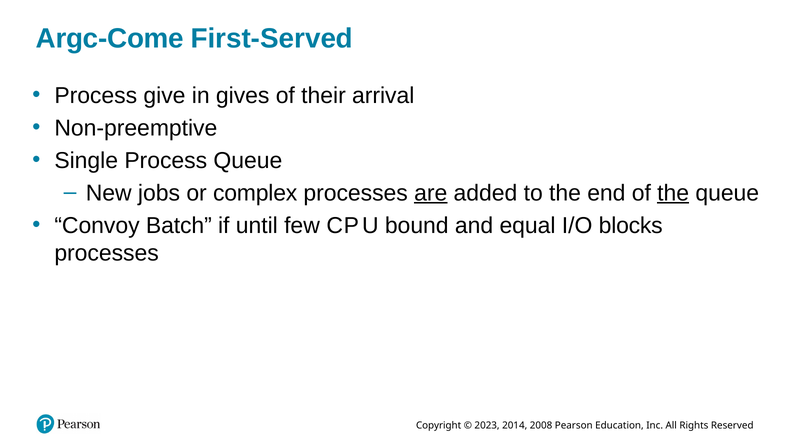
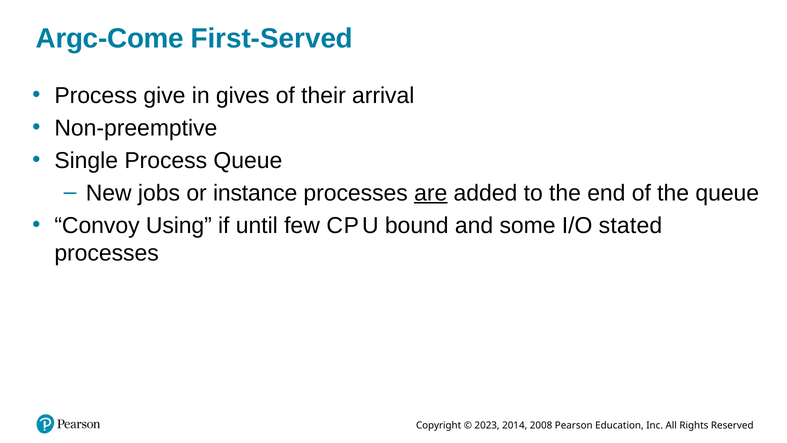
complex: complex -> instance (255, 193)
the underline: present -> none (673, 193)
Batch: Batch -> Using (179, 225)
equal: equal -> some (528, 225)
blocks: blocks -> stated (630, 225)
